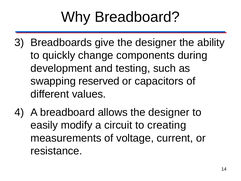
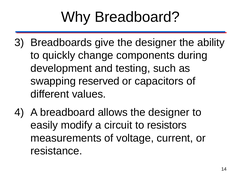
creating: creating -> resistors (167, 125)
